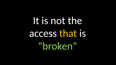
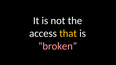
broken colour: light green -> pink (58, 46)
